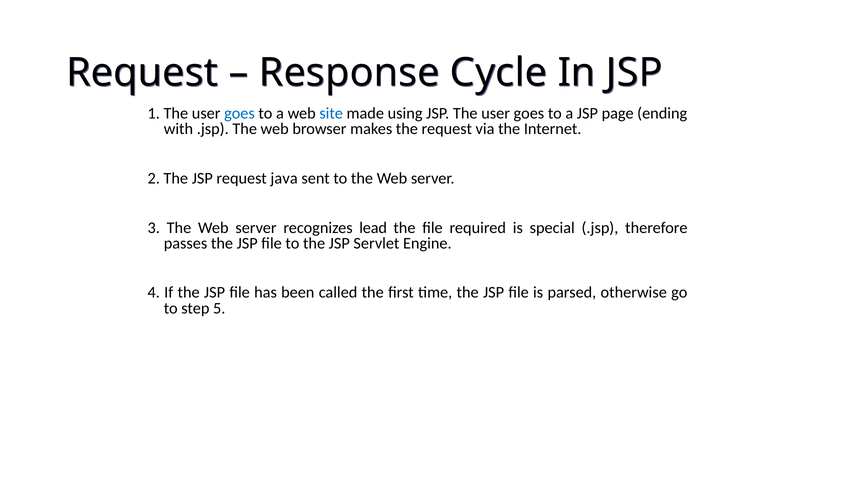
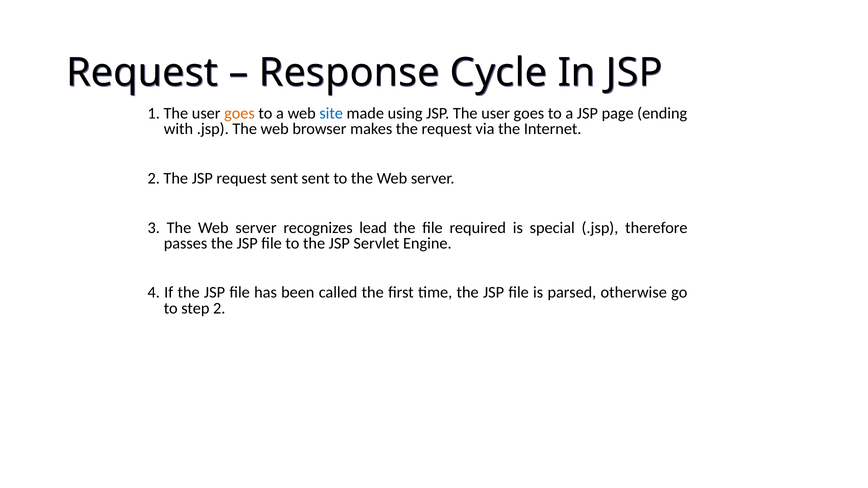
goes colour: blue -> orange (239, 113)
request java: java -> sent (284, 178)
step 5: 5 -> 2 (219, 308)
